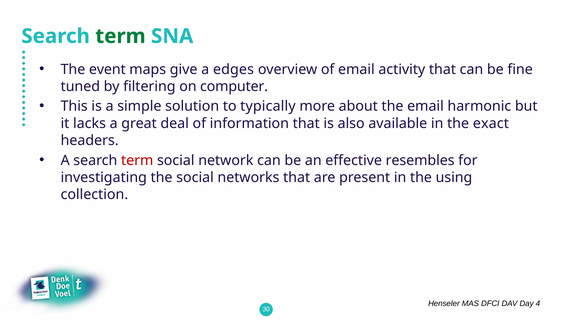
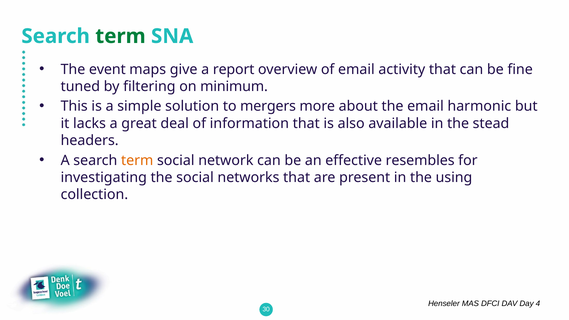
edges: edges -> report (234, 69)
computer: computer -> minimum (234, 86)
typically: typically -> mergers (268, 106)
exact: exact -> stead (491, 123)
term colour: red -> orange (137, 160)
